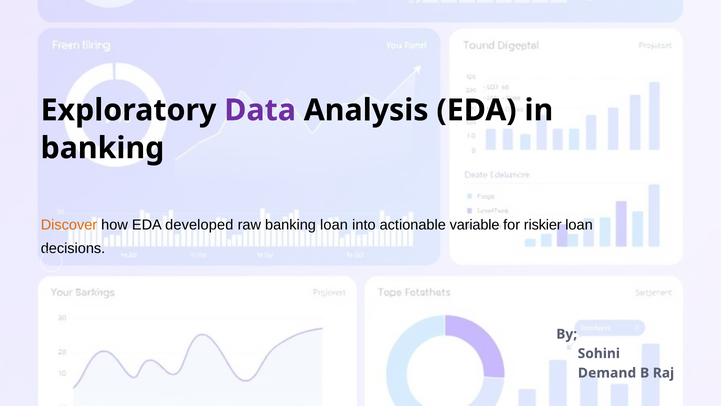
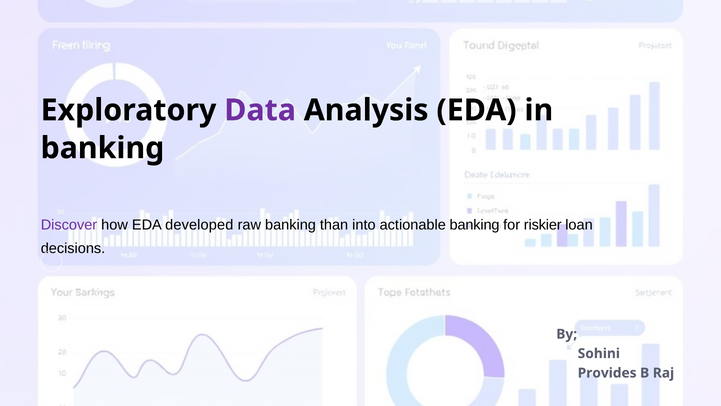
Discover colour: orange -> purple (69, 225)
banking loan: loan -> than (334, 225)
actionable variable: variable -> banking (475, 225)
Demand: Demand -> Provides (607, 373)
